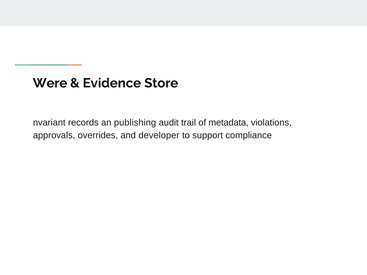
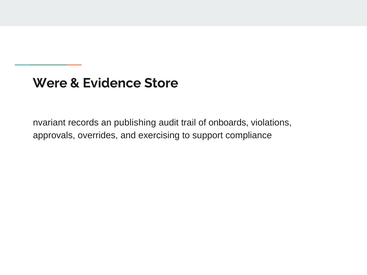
metadata: metadata -> onboards (229, 123)
developer: developer -> exercising (159, 135)
